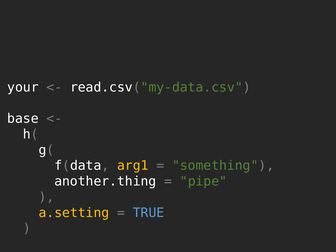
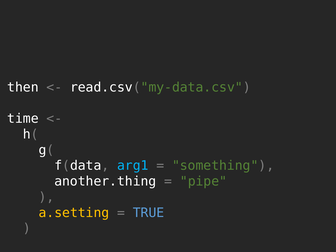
your: your -> then (23, 87)
base: base -> time (23, 119)
arg1 colour: yellow -> light blue (133, 166)
